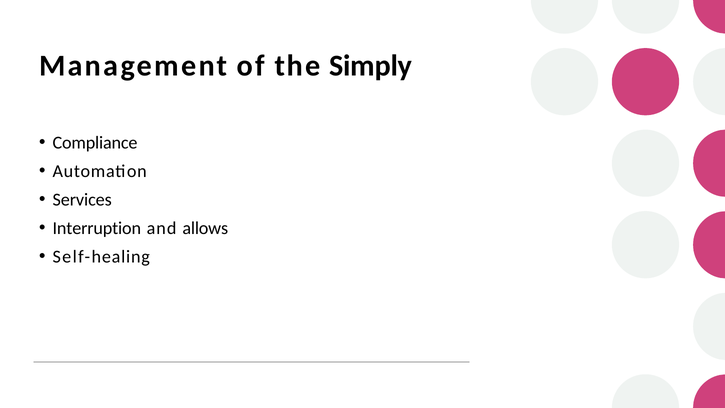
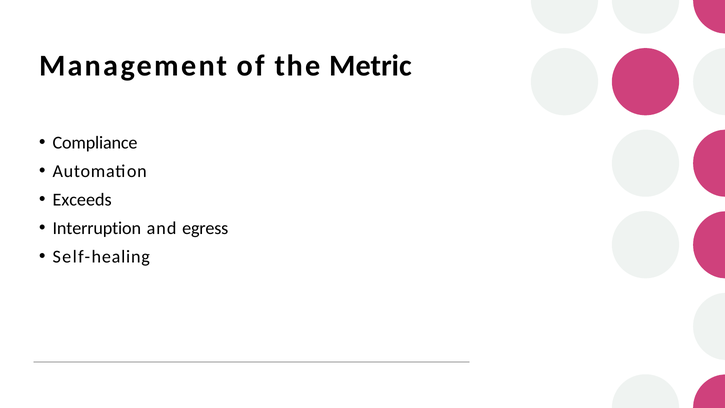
Simply: Simply -> Metric (371, 66)
Services: Services -> Exceeds (82, 200)
allows: allows -> egress (205, 228)
